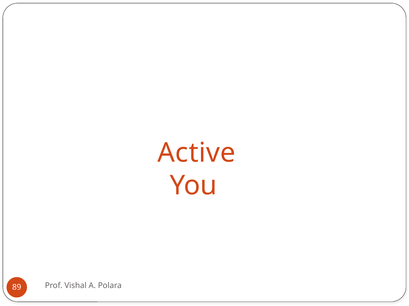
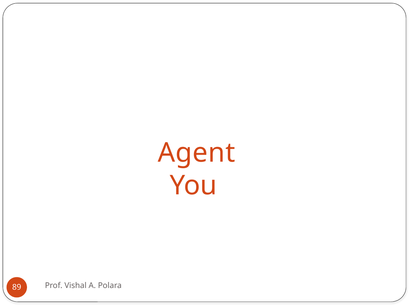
Active: Active -> Agent (197, 153)
